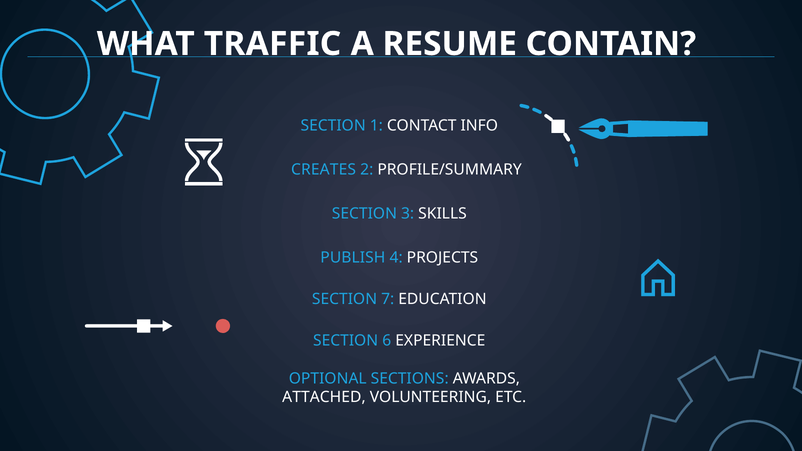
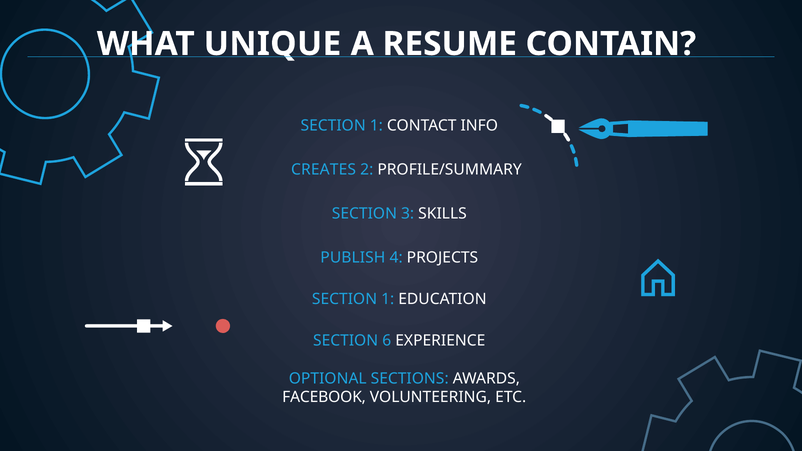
TRAFFIC: TRAFFIC -> UNIQUE (273, 44)
7: 7 -> 1 (388, 299)
ATTACHED: ATTACHED -> FACEBOOK (324, 397)
